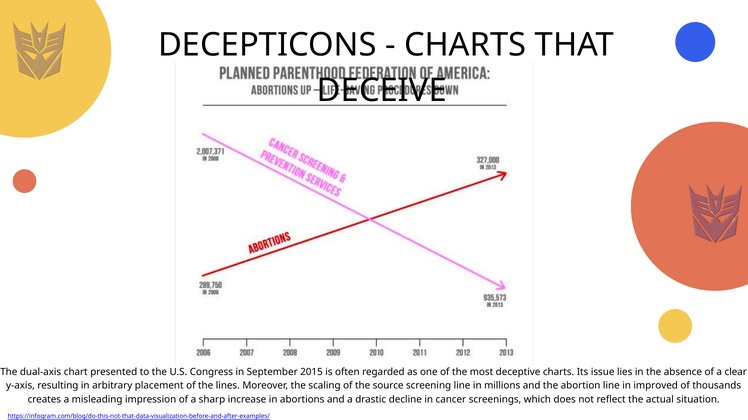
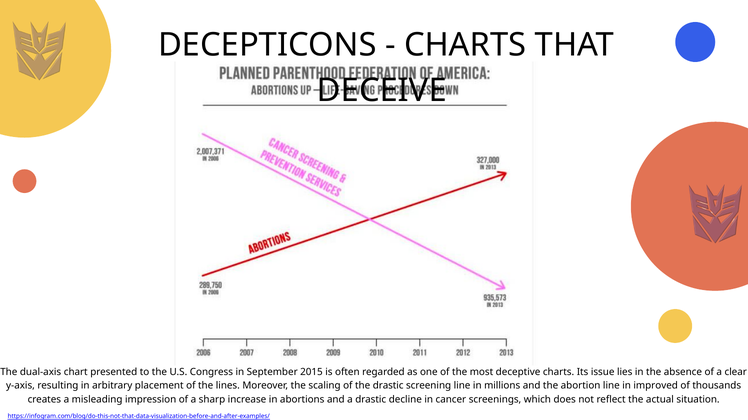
the source: source -> drastic (388, 386)
